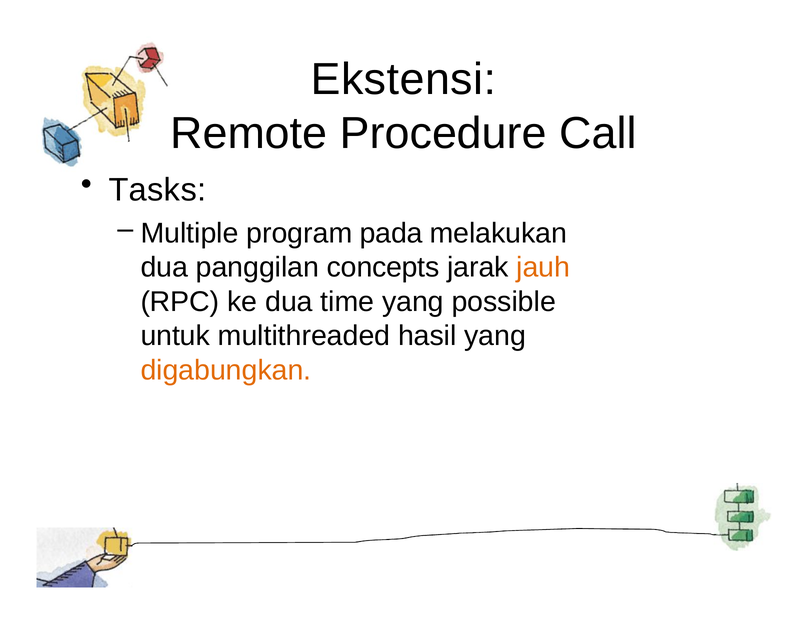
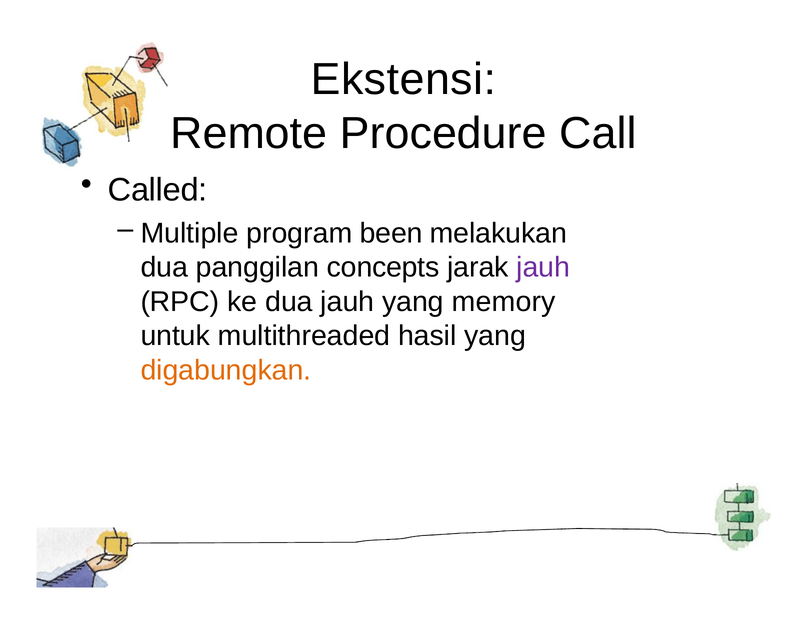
Tasks: Tasks -> Called (158, 190)
pada: pada -> been (391, 233)
jauh colour: orange -> purple (543, 268)
dua time: time -> jauh (347, 302)
possible: possible -> memory (504, 302)
